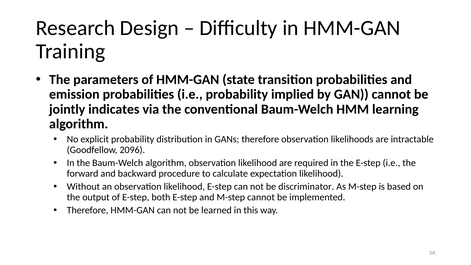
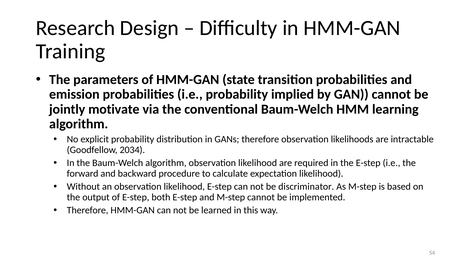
indicates: indicates -> motivate (114, 109)
2096: 2096 -> 2034 (132, 150)
